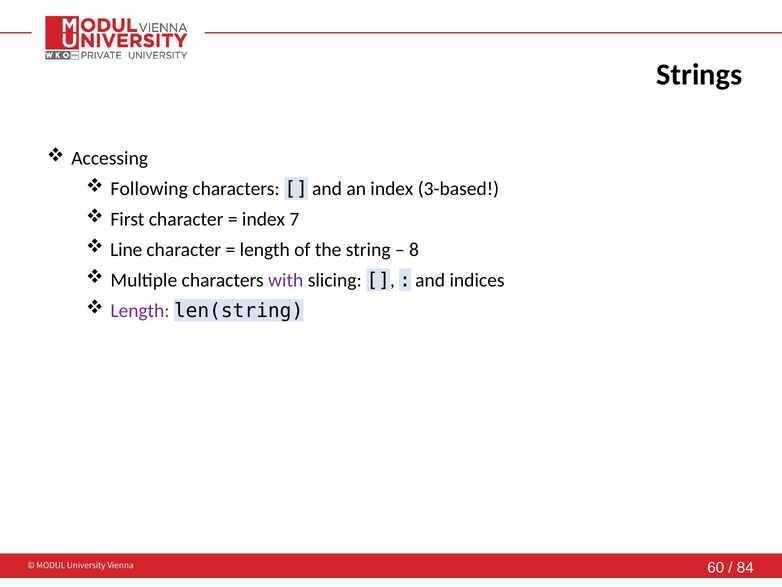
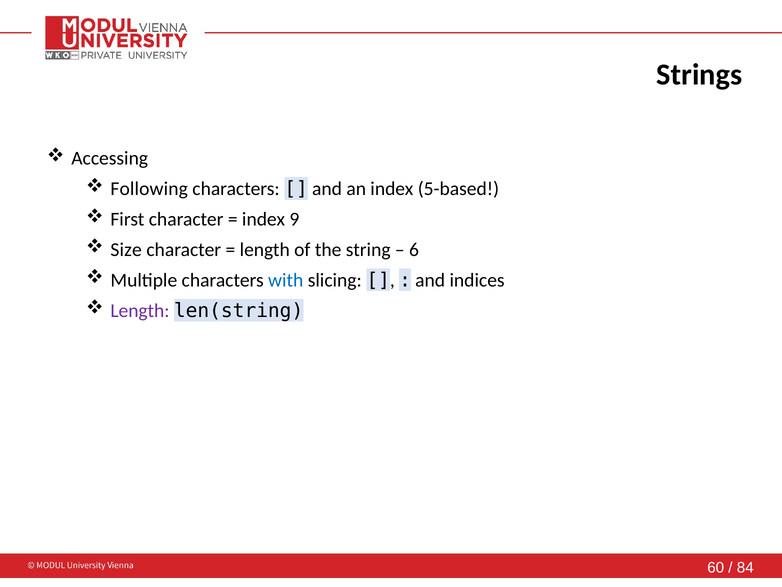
3-based: 3-based -> 5-based (458, 189)
7: 7 -> 9 (294, 219)
Line: Line -> Size (126, 249)
8: 8 -> 6 (414, 249)
with colour: purple -> blue (286, 280)
